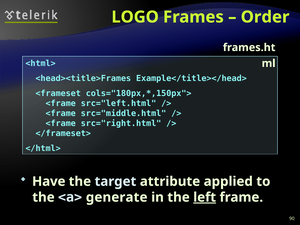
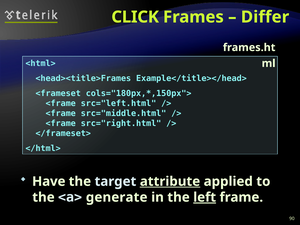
LOGO: LOGO -> CLICK (135, 17)
Order: Order -> Differ (265, 17)
attribute underline: none -> present (170, 181)
